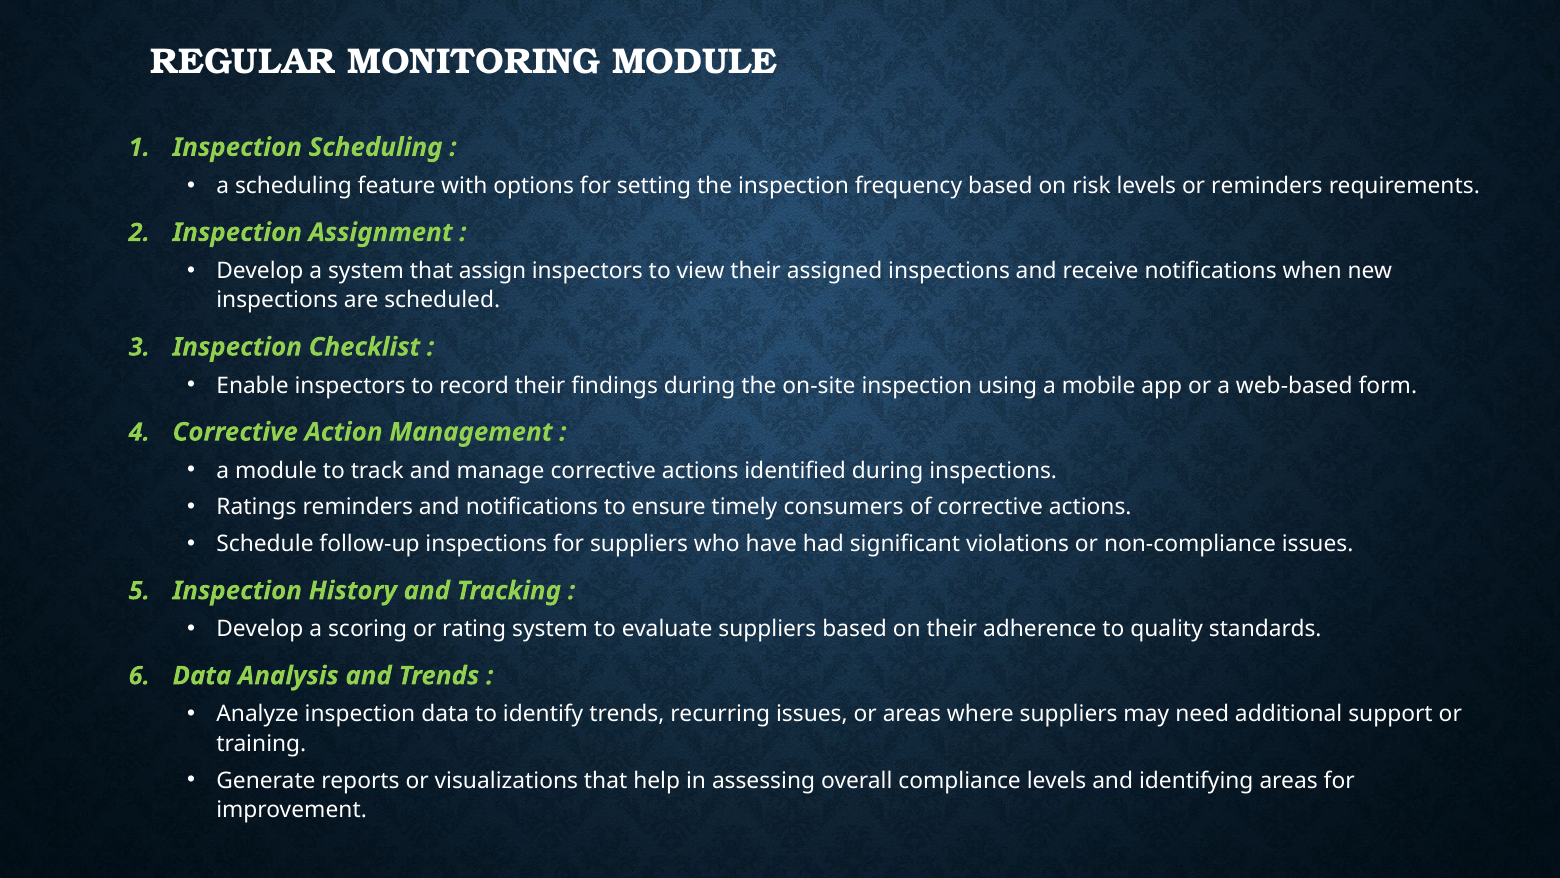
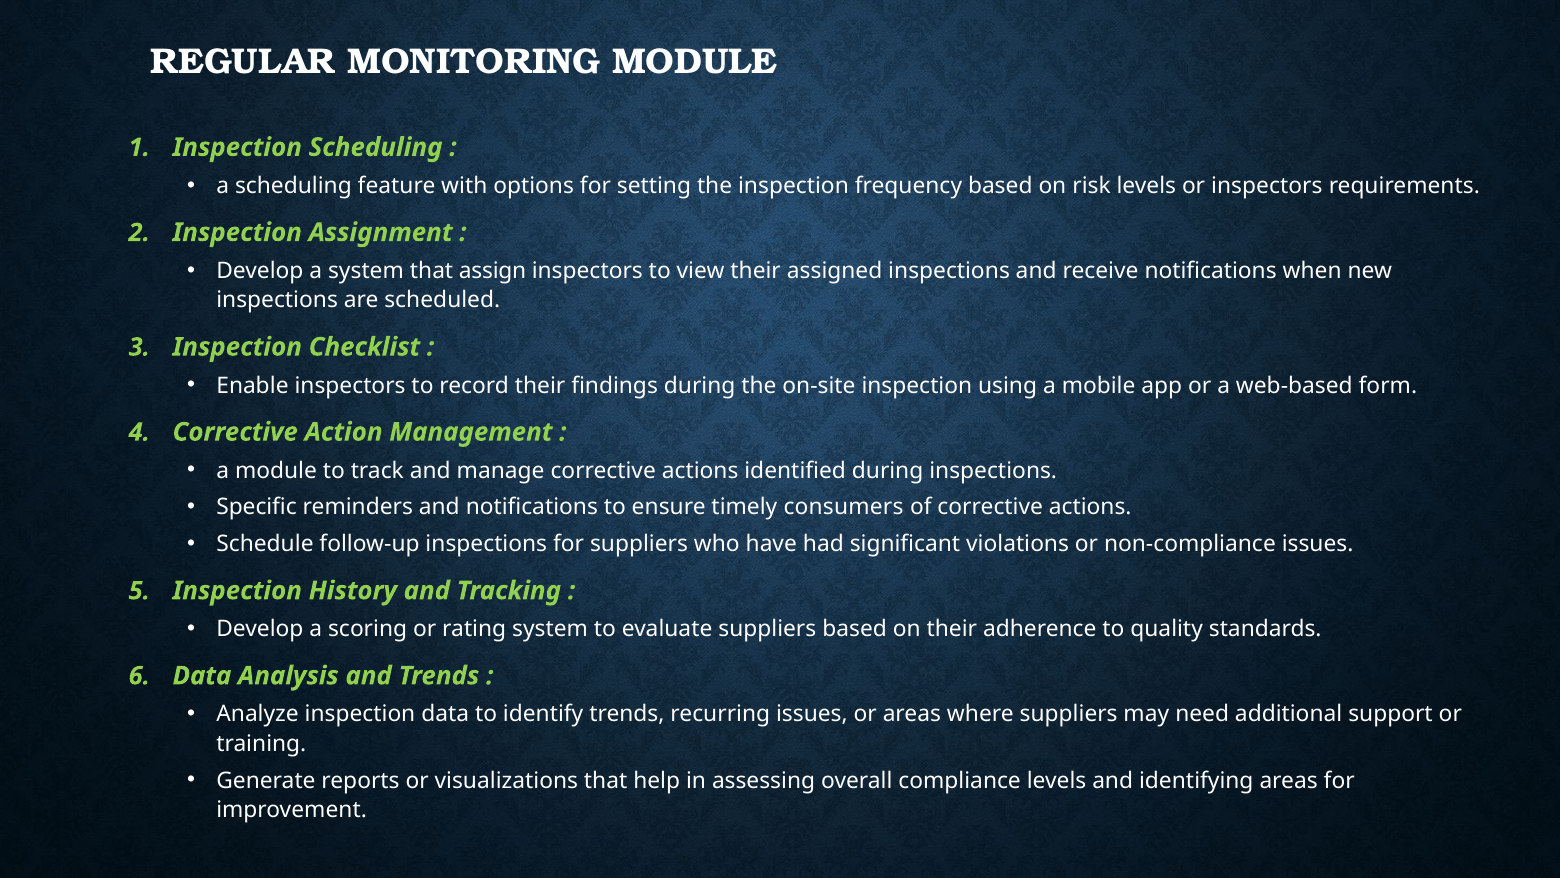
or reminders: reminders -> inspectors (1267, 186)
Ratings: Ratings -> Specific (257, 507)
